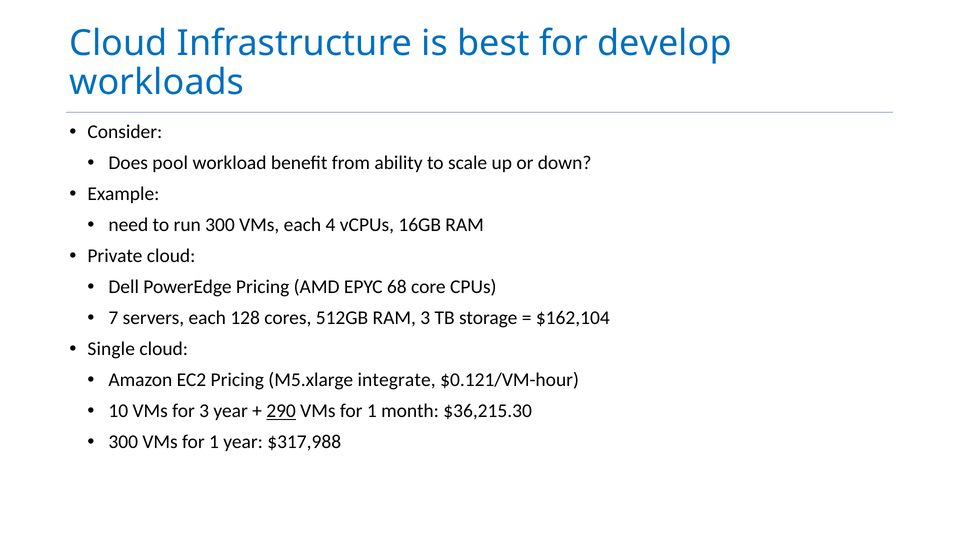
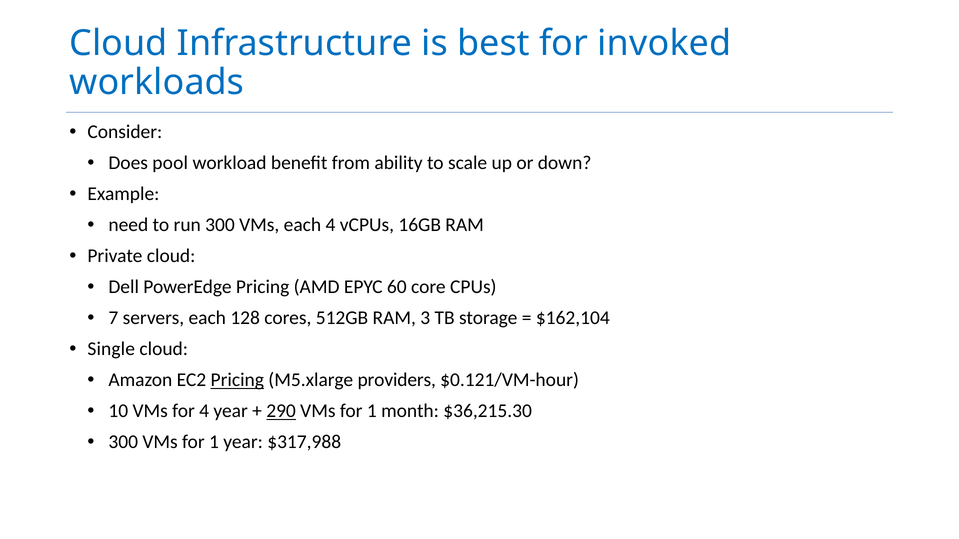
develop: develop -> invoked (664, 44)
68: 68 -> 60 (397, 287)
Pricing underline: none -> present (237, 380)
integrate: integrate -> providers (397, 380)
for 3: 3 -> 4 (204, 411)
